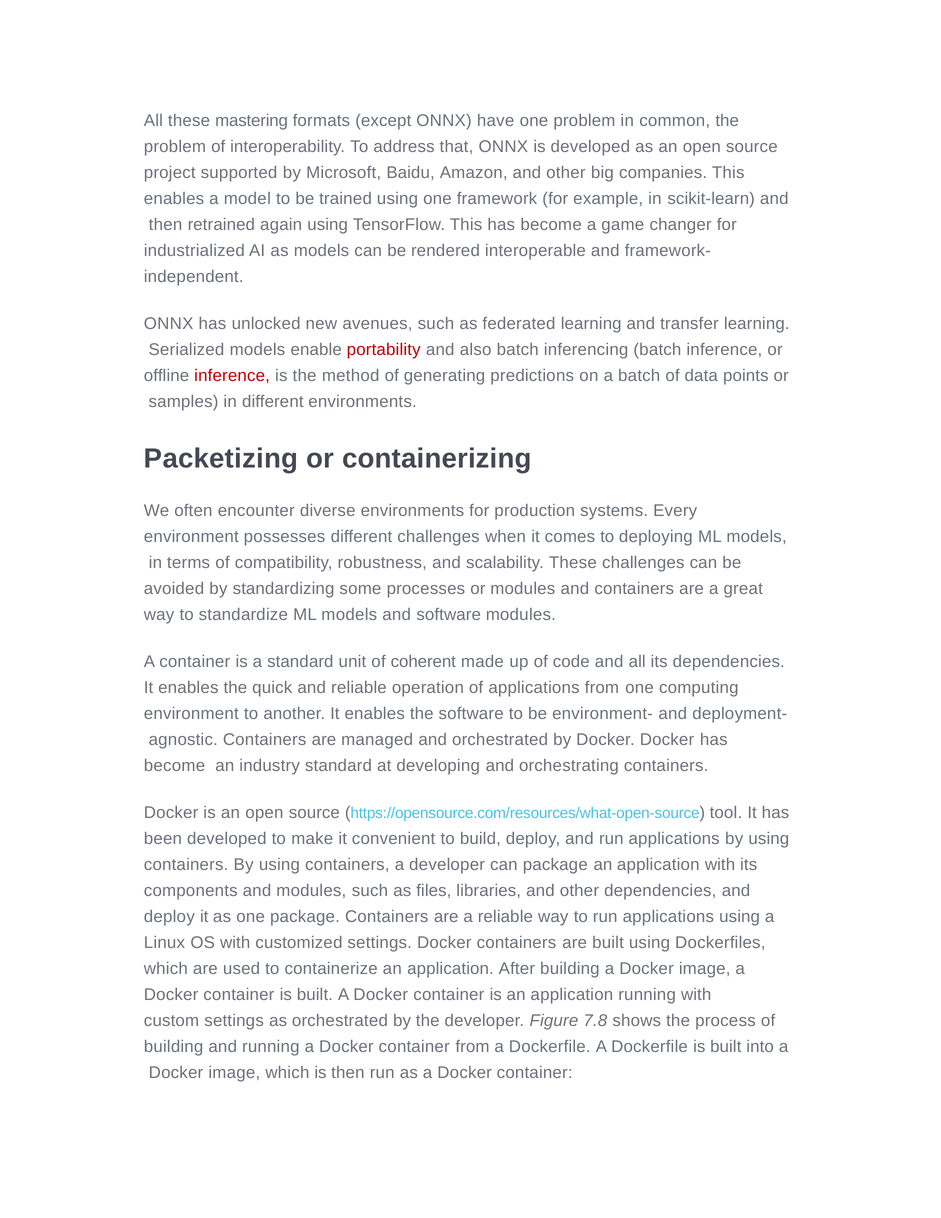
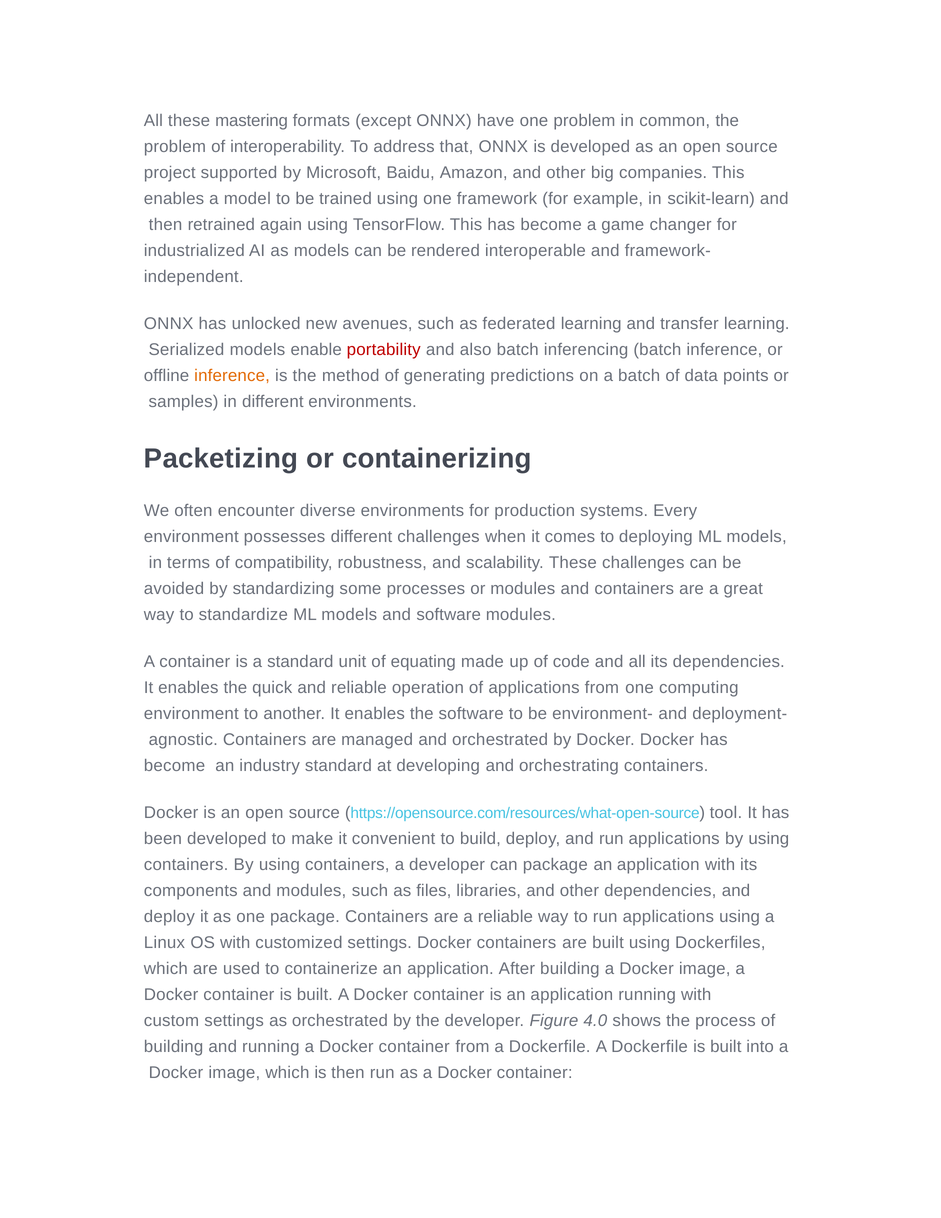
inference colour: red -> orange (232, 376)
coherent: coherent -> equating (423, 661)
7.8: 7.8 -> 4.0 (595, 1020)
